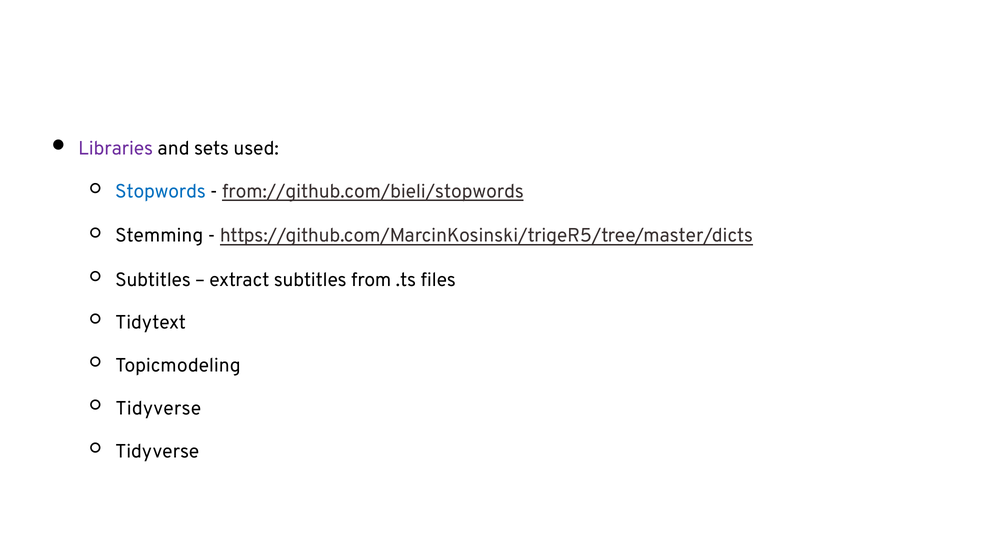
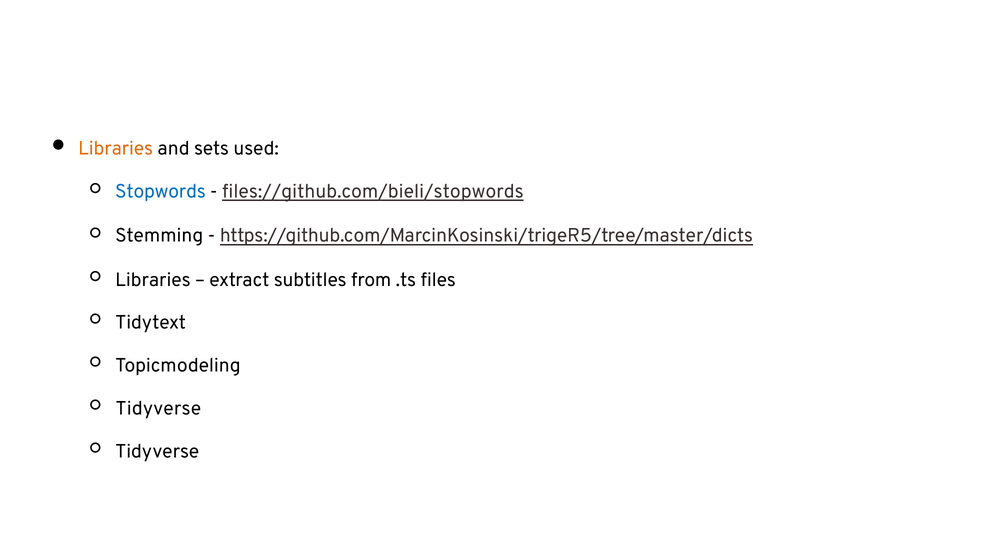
Libraries colour: purple -> orange (116, 148)
from://github.com/bieli/stopwords: from://github.com/bieli/stopwords -> files://github.com/bieli/stopwords (373, 191)
Subtitles: Subtitles -> Libraries (153, 280)
